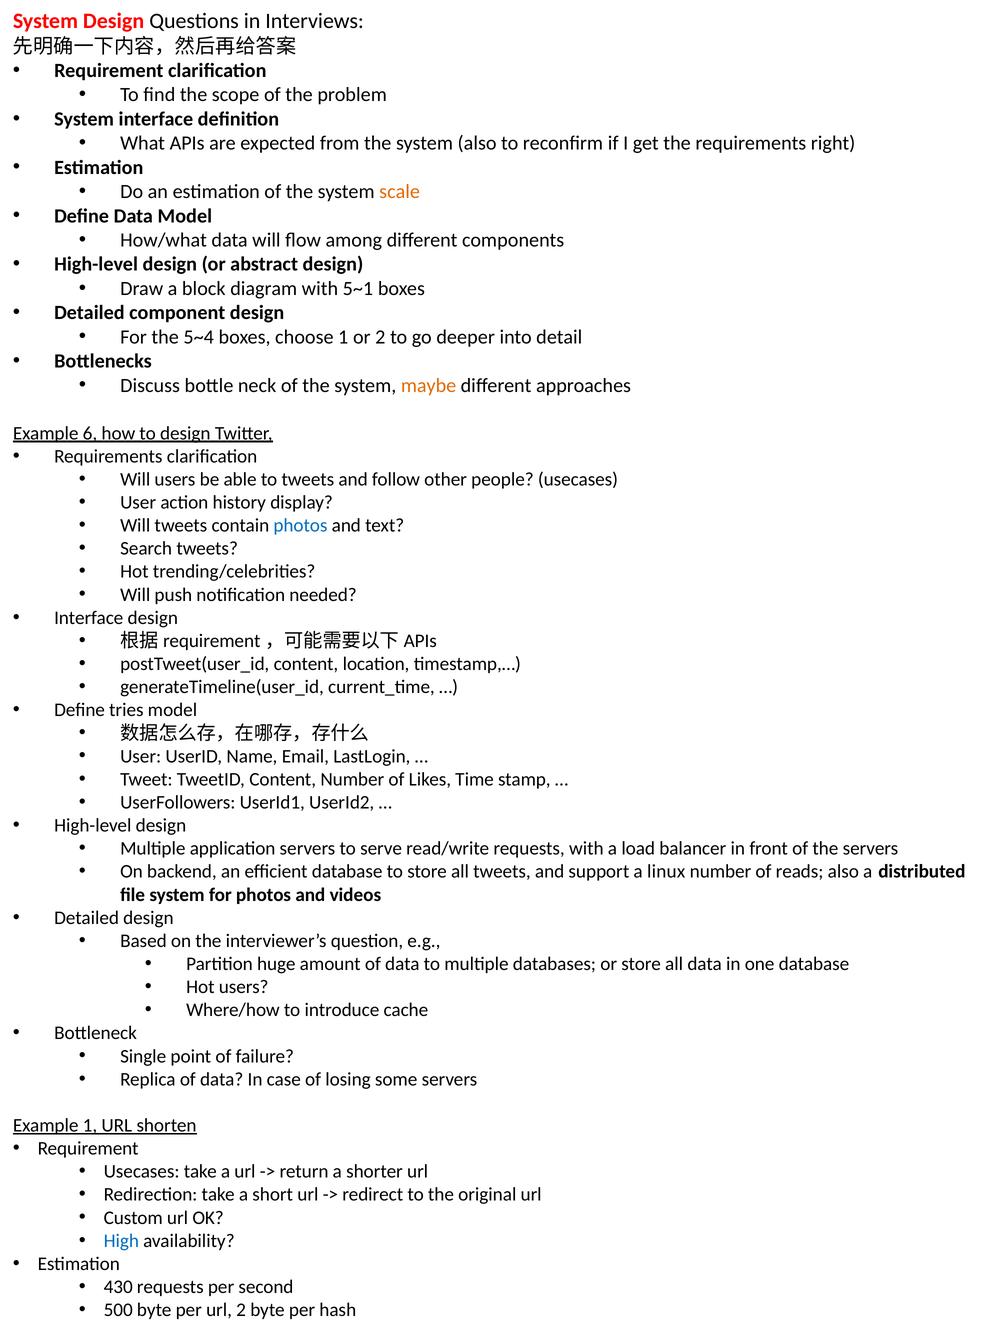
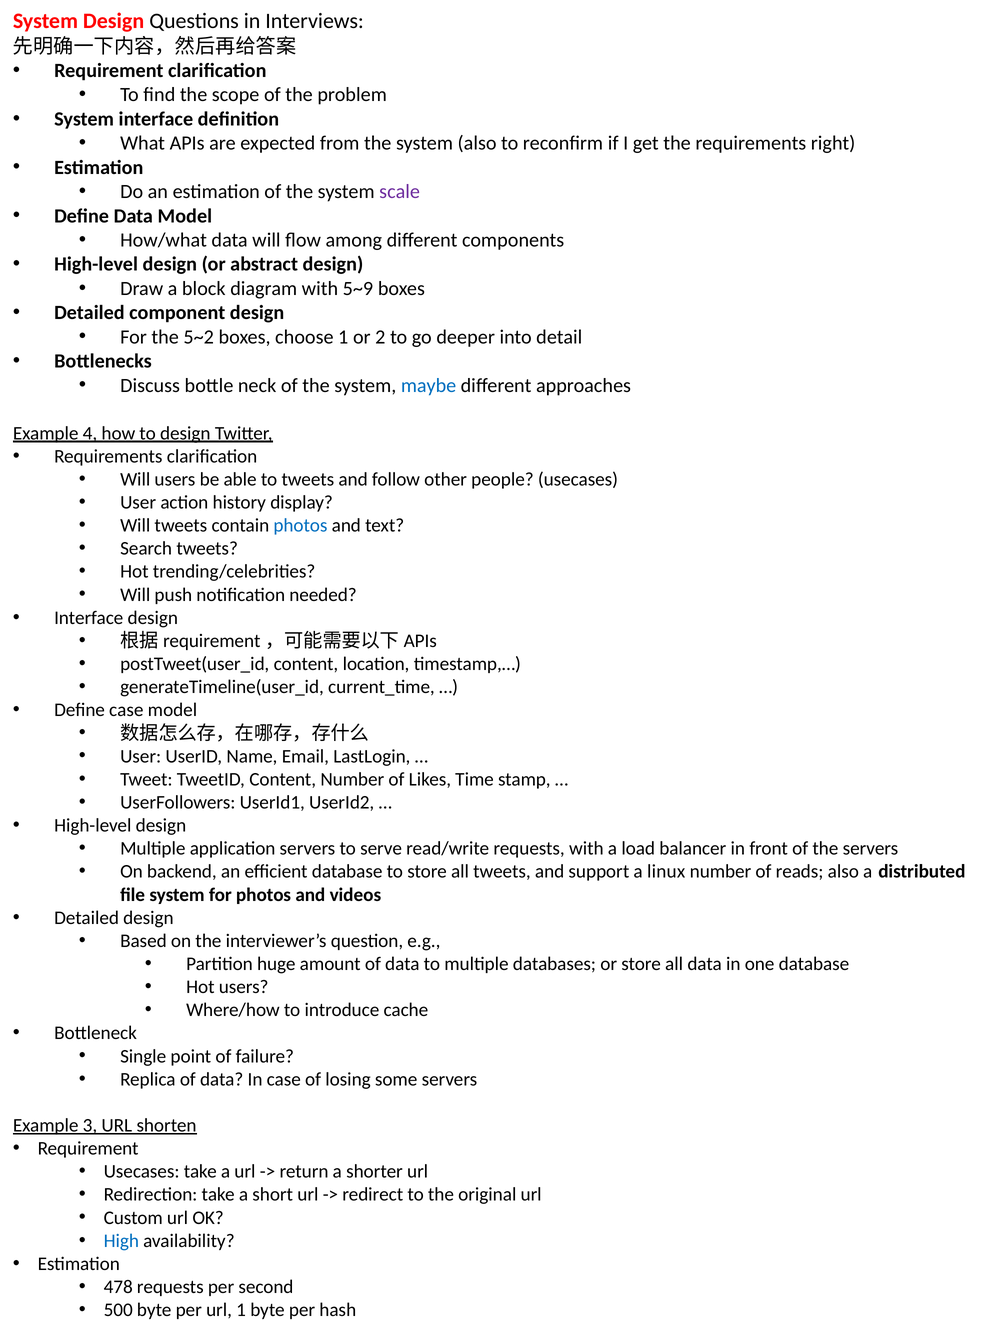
scale colour: orange -> purple (400, 192)
5~1: 5~1 -> 5~9 (358, 289)
5~4: 5~4 -> 5~2 (199, 337)
maybe colour: orange -> blue (429, 385)
6: 6 -> 4 (90, 433)
Define tries: tries -> case (126, 710)
Example 1: 1 -> 3 (90, 1125)
430: 430 -> 478 (118, 1287)
url 2: 2 -> 1 (241, 1310)
